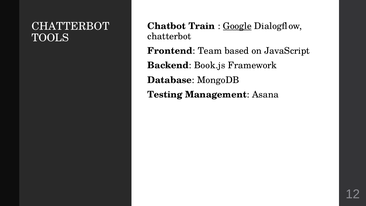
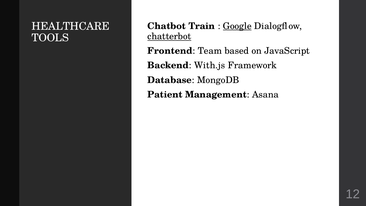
CHATTERBOT: CHATTERBOT -> HEALTHCARE (71, 26)
chatterbot underline: none -> present (169, 36)
Book.js: Book.js -> With.js (210, 65)
Testing: Testing -> Patient (165, 94)
